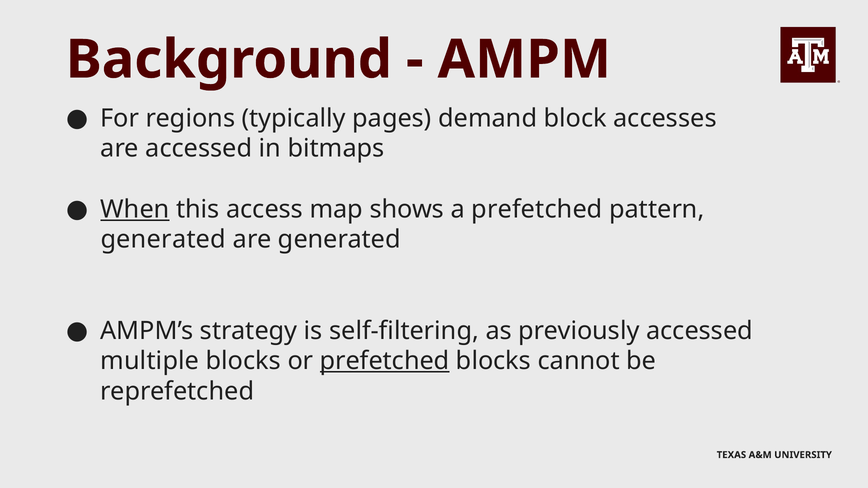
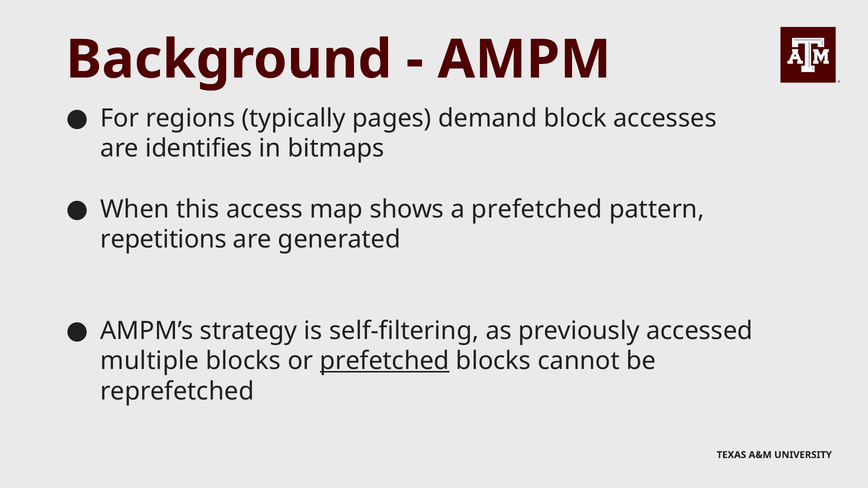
are accessed: accessed -> identifies (199, 149)
When underline: present -> none (135, 209)
generated: generated -> repetitions (164, 240)
